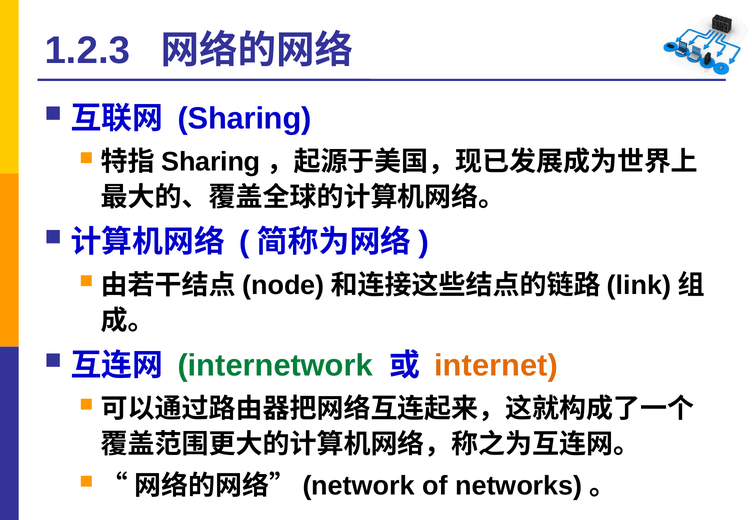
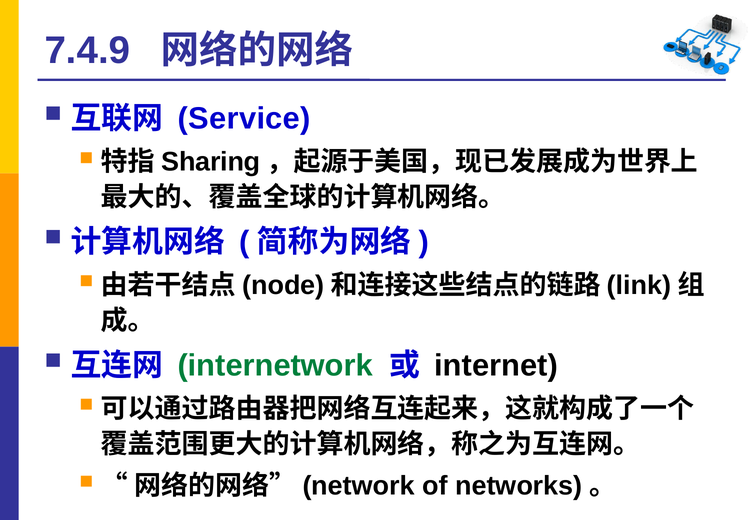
1.2.3: 1.2.3 -> 7.4.9 (87, 51)
Sharing: Sharing -> Service (244, 119)
internet colour: orange -> black (496, 366)
